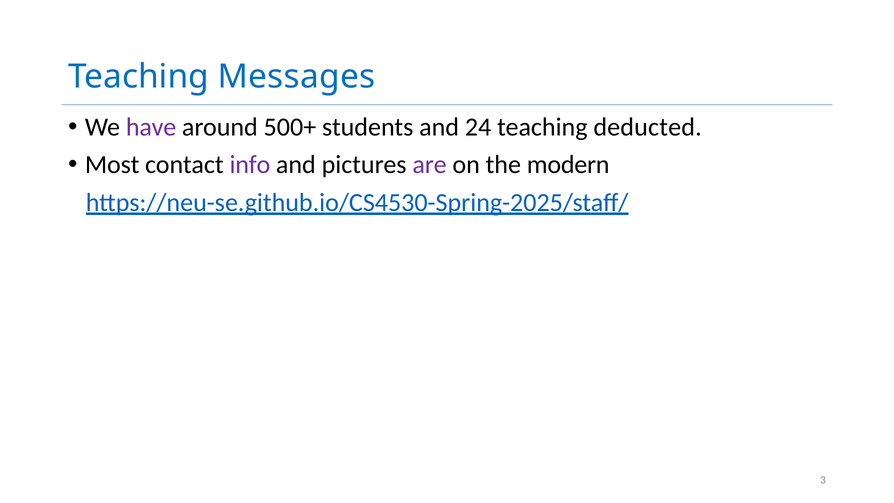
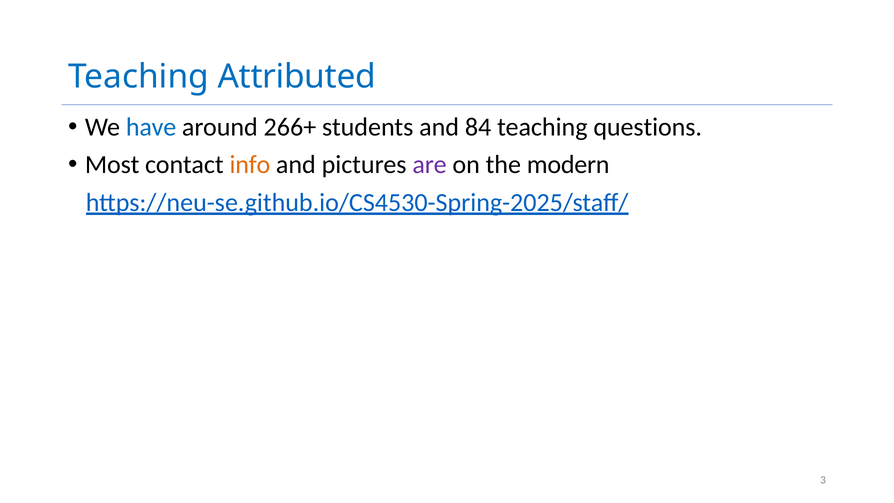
Messages: Messages -> Attributed (297, 77)
have colour: purple -> blue (151, 127)
500+: 500+ -> 266+ (290, 127)
24: 24 -> 84 (478, 127)
deducted: deducted -> questions (648, 127)
info colour: purple -> orange (250, 165)
